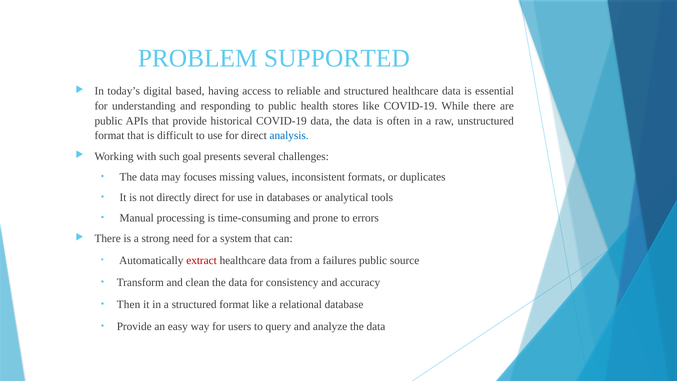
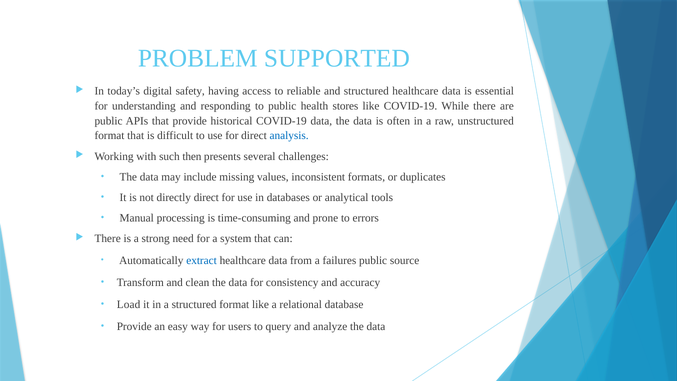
based: based -> safety (190, 91)
goal: goal -> then (192, 156)
focuses: focuses -> include (200, 177)
extract colour: red -> blue (202, 260)
Then: Then -> Load (129, 304)
